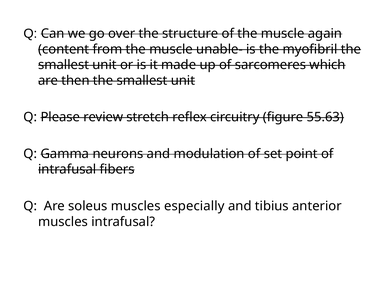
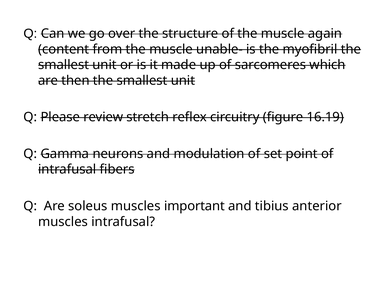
55.63: 55.63 -> 16.19 (325, 117)
especially: especially -> important (194, 206)
